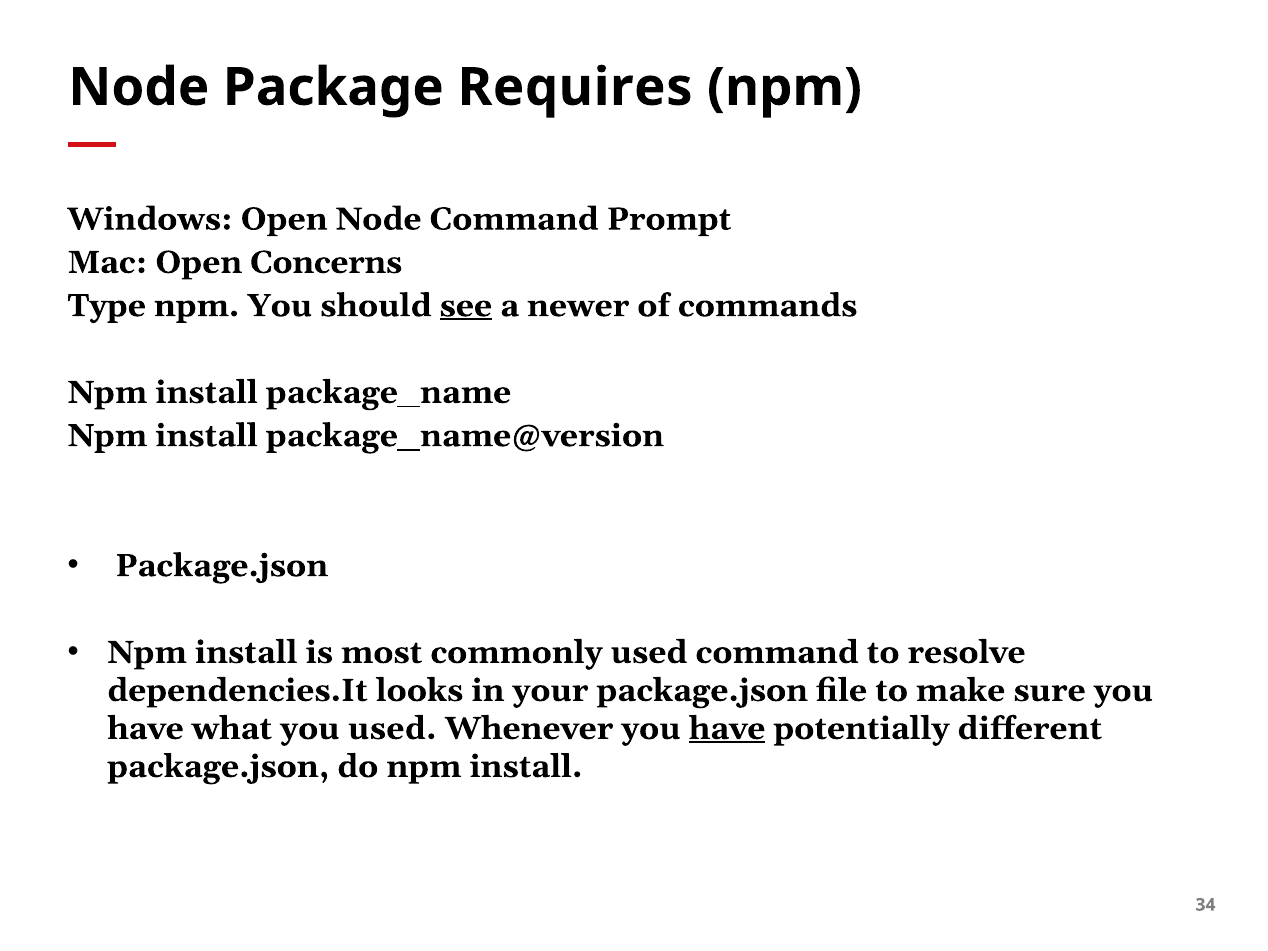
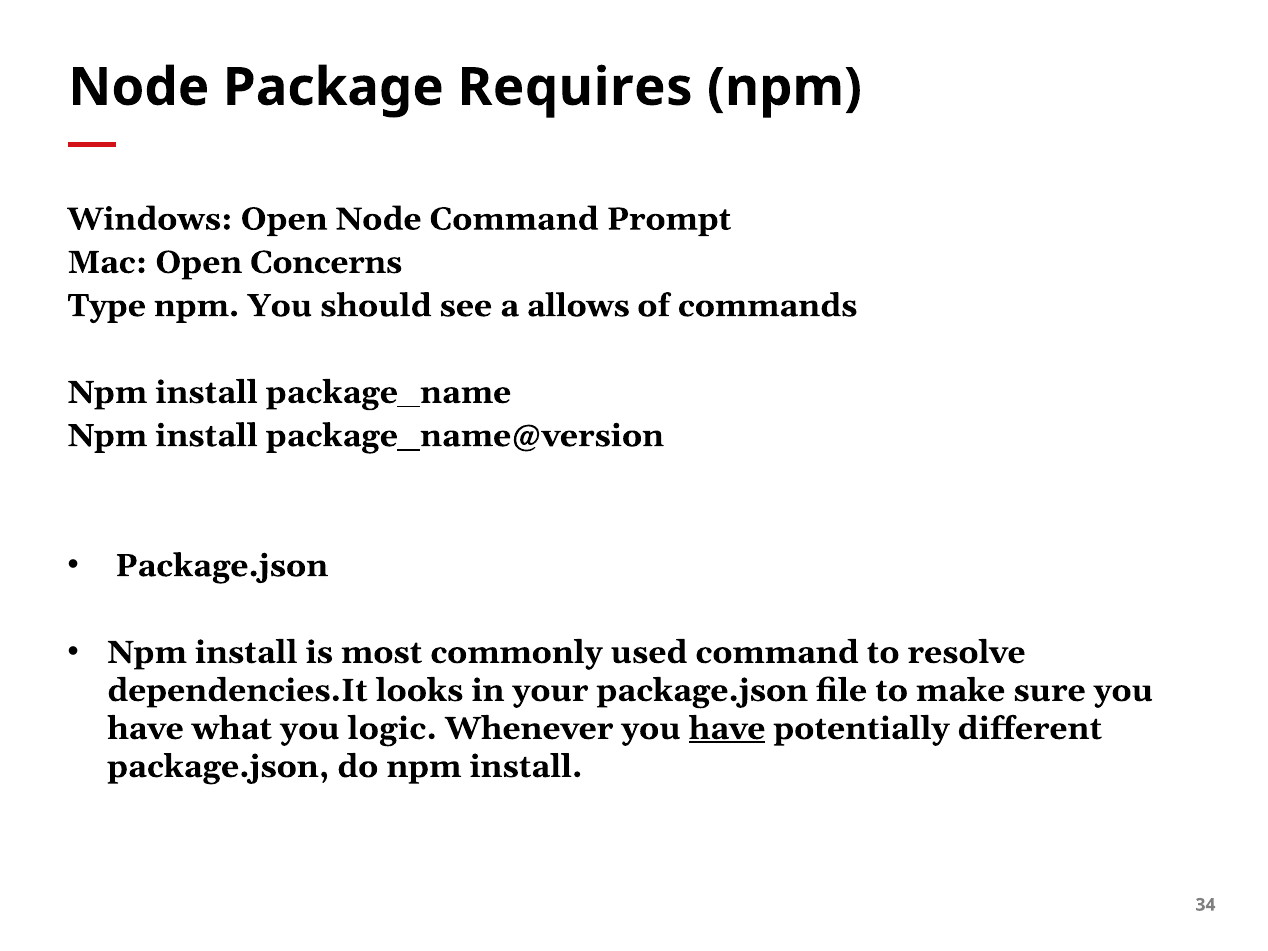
see underline: present -> none (466, 306)
newer: newer -> allows (578, 306)
you used: used -> logic (392, 728)
